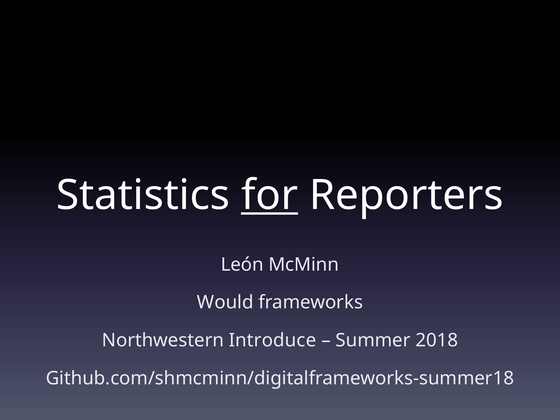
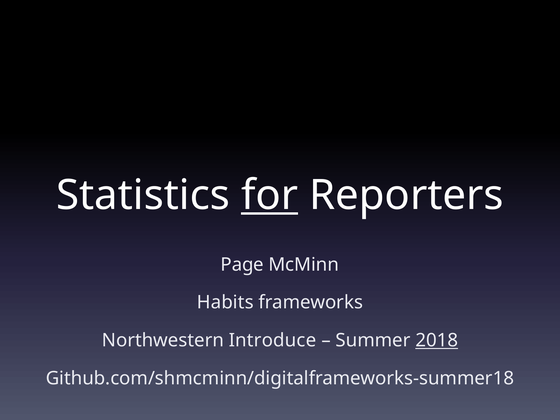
León: León -> Page (242, 265)
Would: Would -> Habits (225, 302)
2018 underline: none -> present (437, 340)
